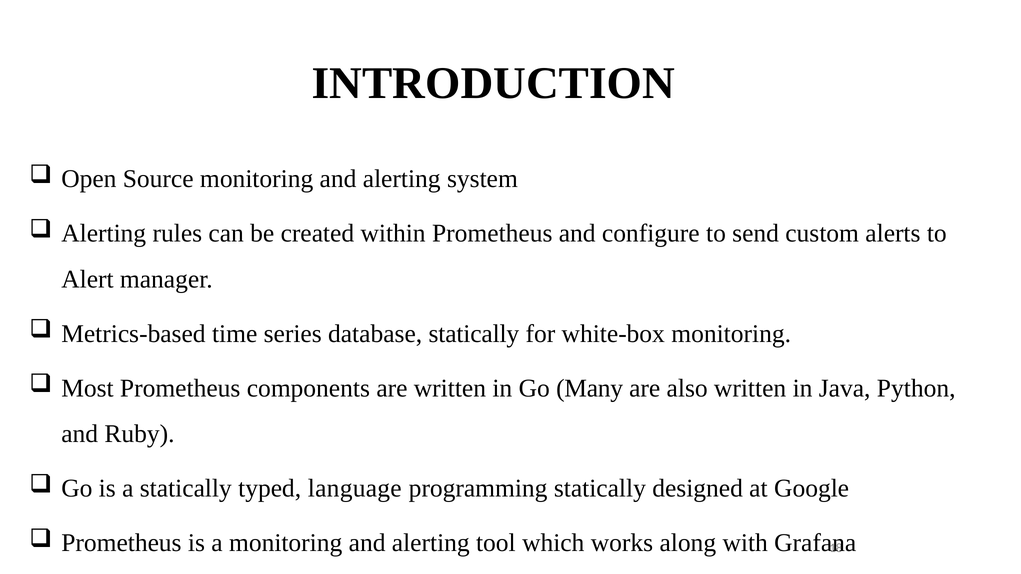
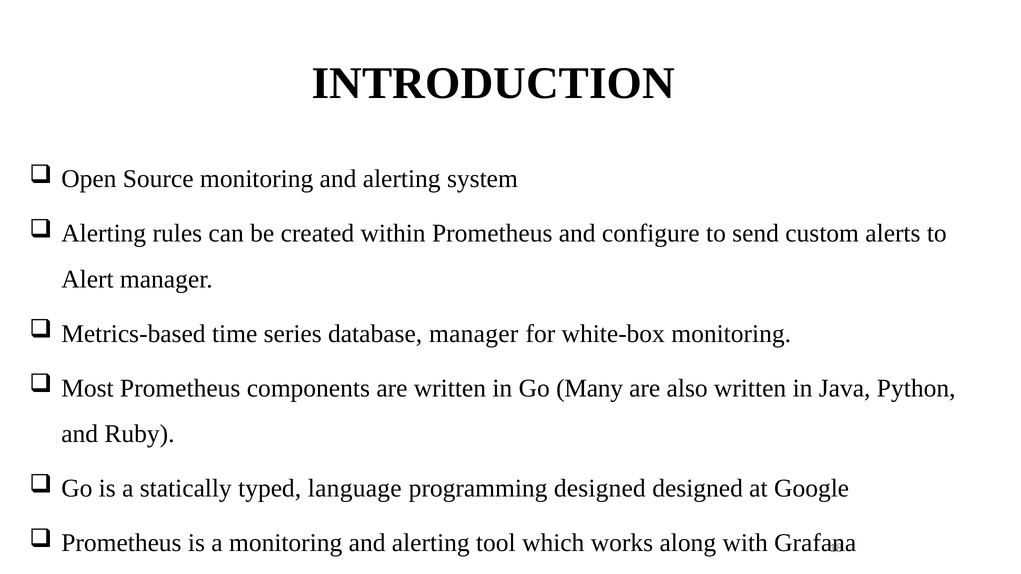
database statically: statically -> manager (474, 334)
programming statically: statically -> designed (600, 489)
